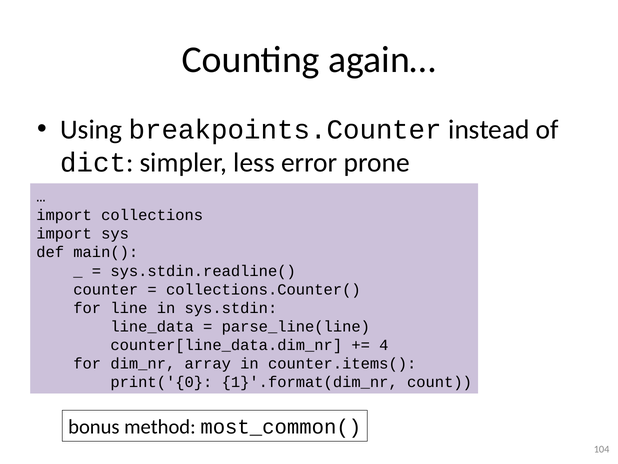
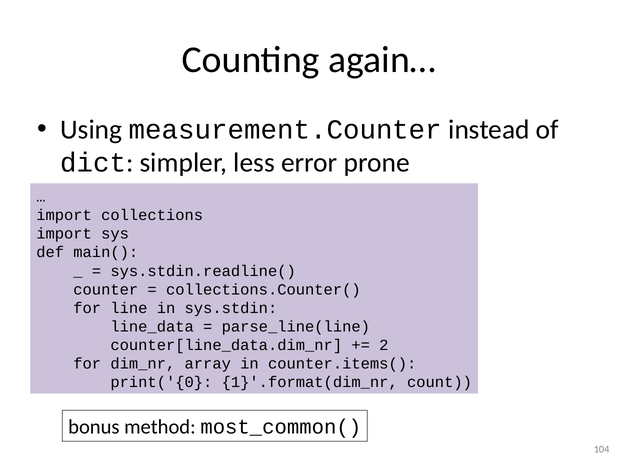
breakpoints.Counter: breakpoints.Counter -> measurement.Counter (285, 130)
4: 4 -> 2 (384, 345)
